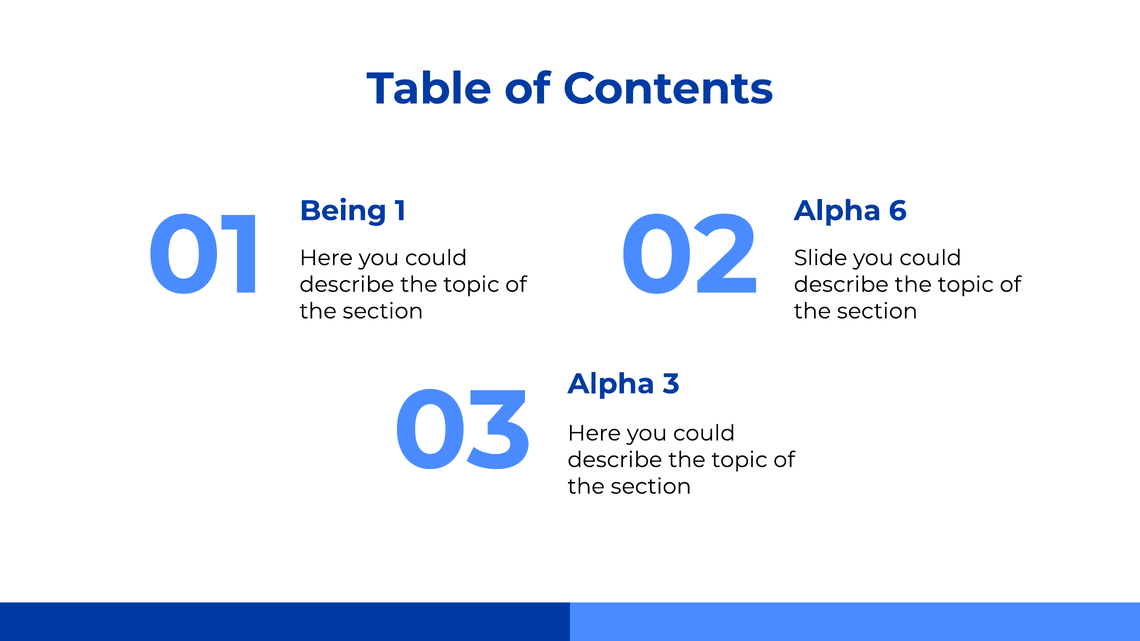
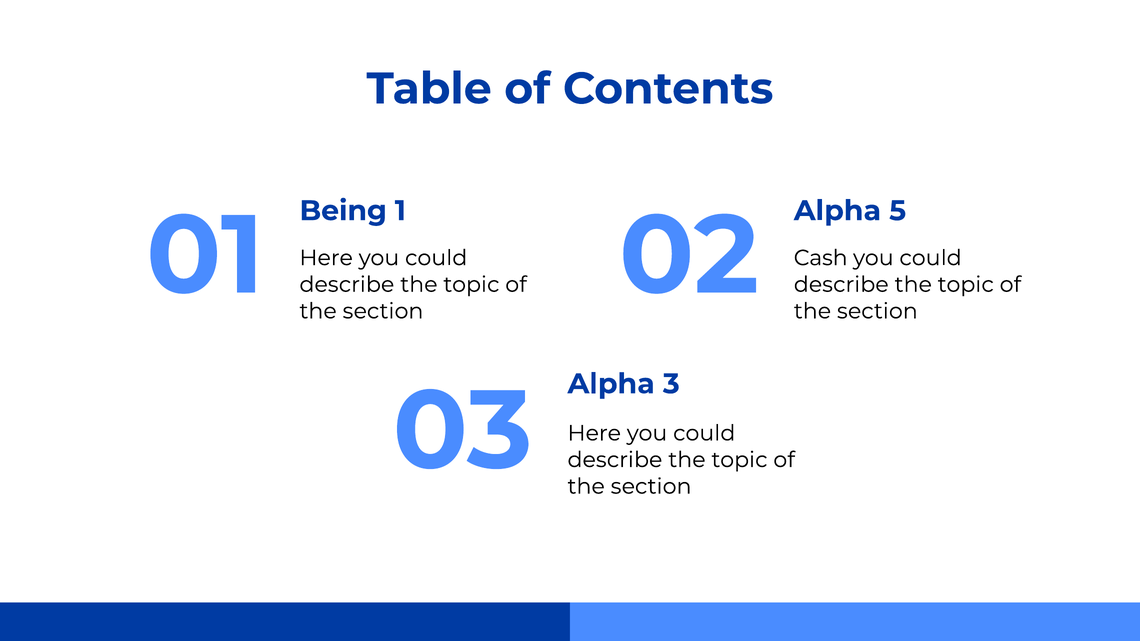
6: 6 -> 5 (898, 211)
Slide: Slide -> Cash (821, 258)
